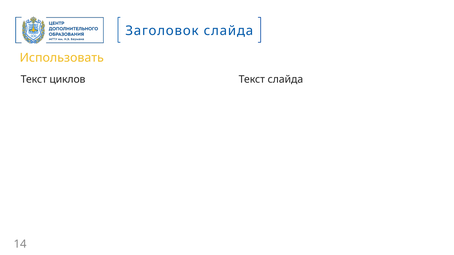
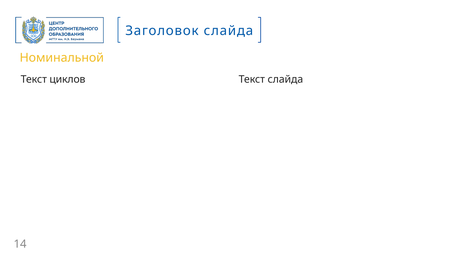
Использовать: Использовать -> Номинальной (62, 58)
